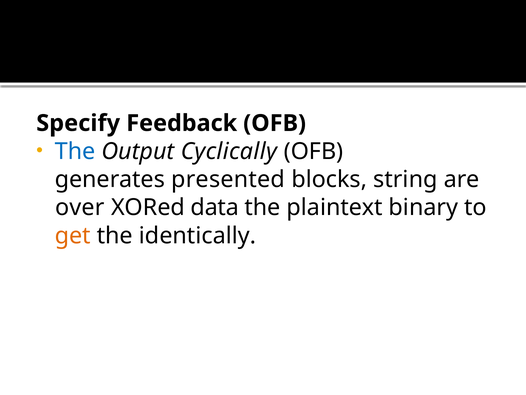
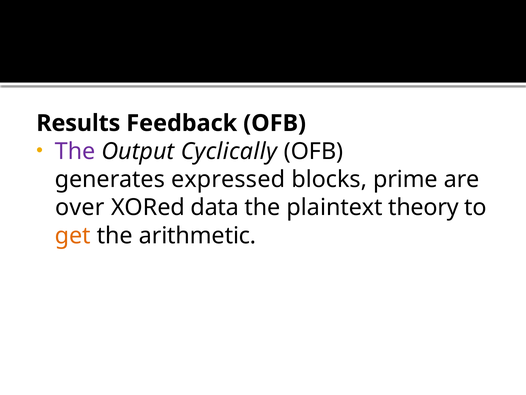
Specify: Specify -> Results (78, 123)
The colour: blue -> purple (75, 151)
presented: presented -> expressed (228, 179)
string: string -> prime (405, 179)
binary: binary -> theory (423, 207)
identically: identically -> arithmetic (198, 235)
